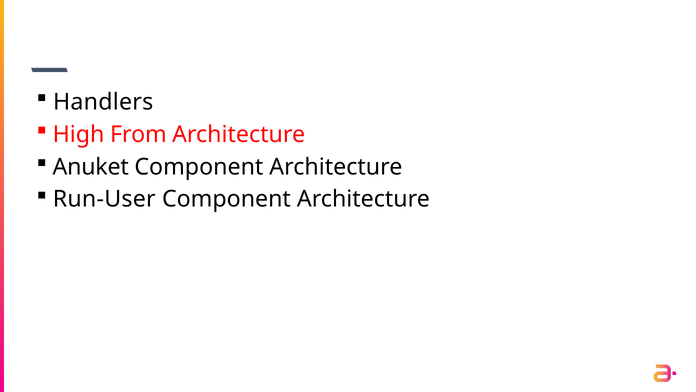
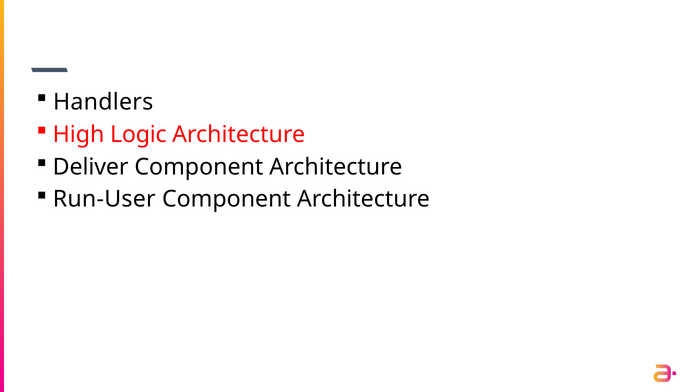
From: From -> Logic (138, 134)
Anuket: Anuket -> Deliver (91, 167)
